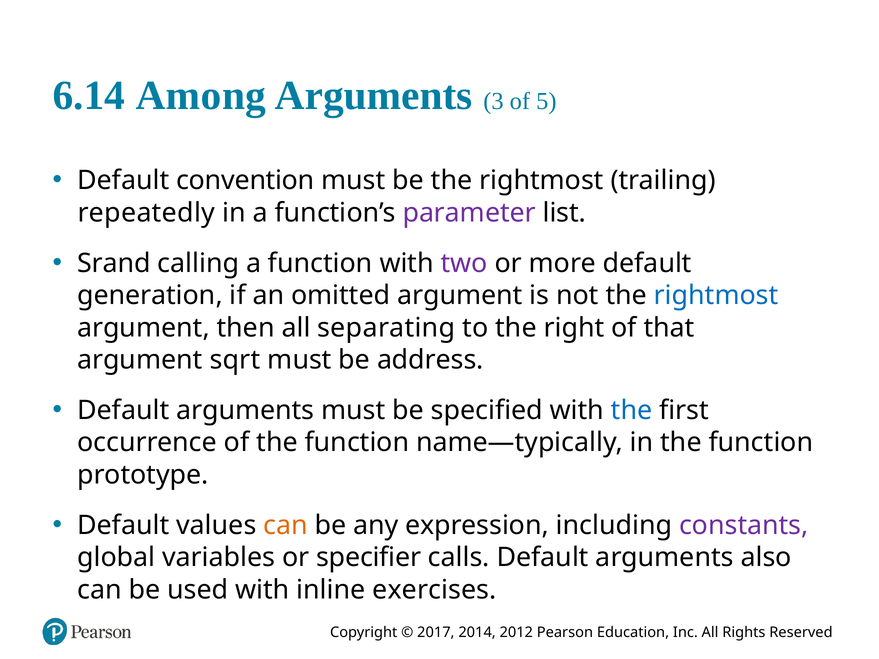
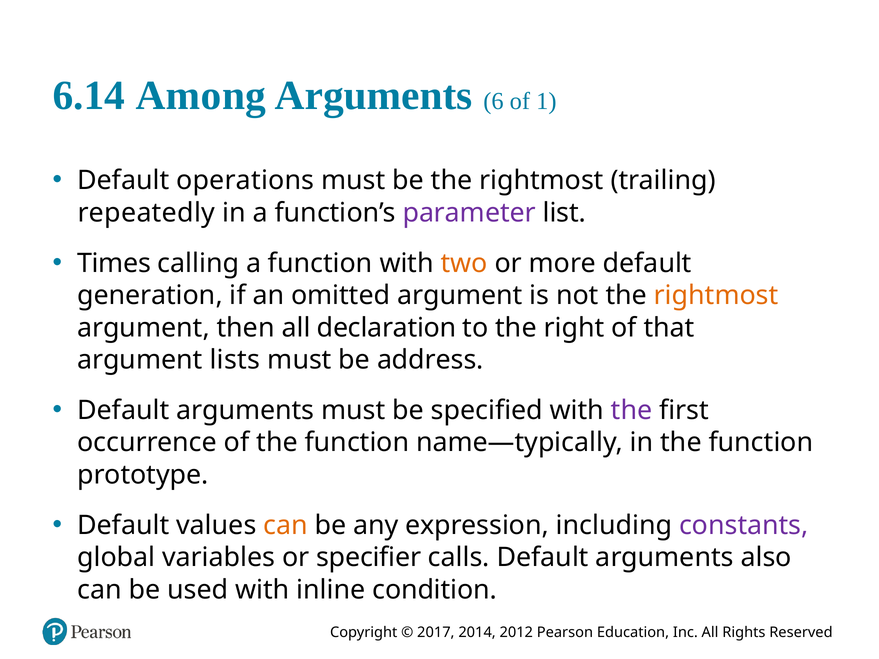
3: 3 -> 6 (493, 101)
5: 5 -> 1 (546, 101)
convention: convention -> operations (245, 181)
Srand: Srand -> Times (114, 263)
two colour: purple -> orange (464, 263)
rightmost colour: blue -> orange (716, 296)
separating: separating -> declaration (387, 328)
sqrt: sqrt -> lists (235, 360)
the colour: blue -> purple (632, 411)
exercises: exercises -> condition (435, 590)
